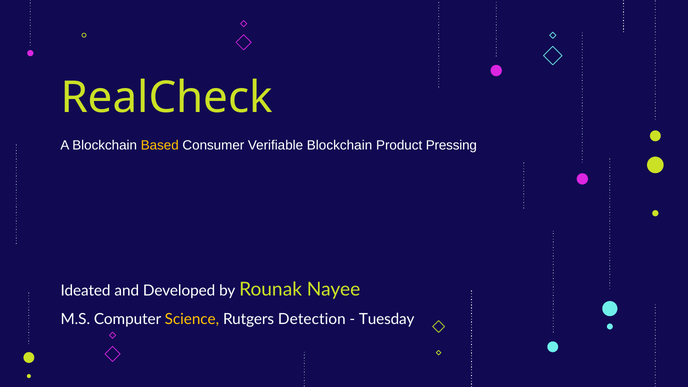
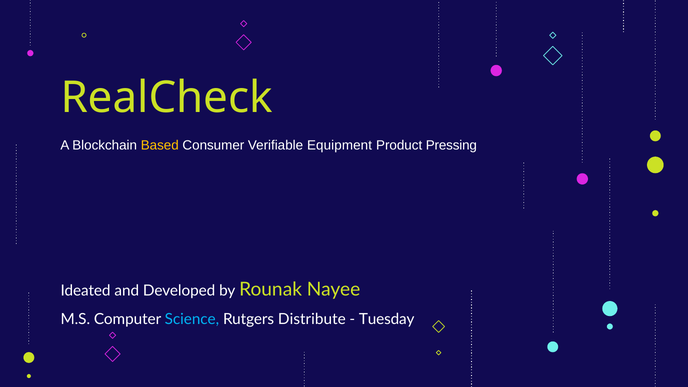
Verifiable Blockchain: Blockchain -> Equipment (340, 145)
Science colour: yellow -> light blue (192, 319)
Detection: Detection -> Distribute (312, 319)
